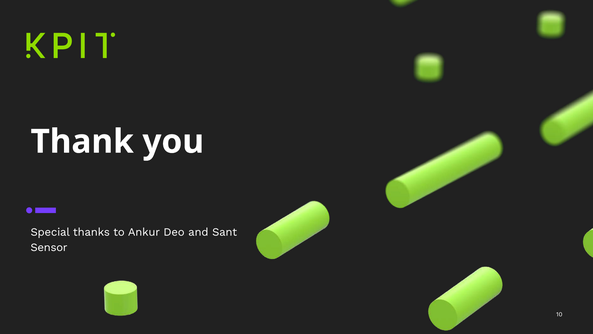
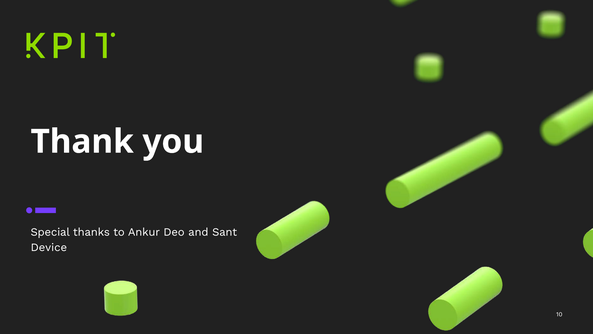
Sensor: Sensor -> Device (49, 247)
